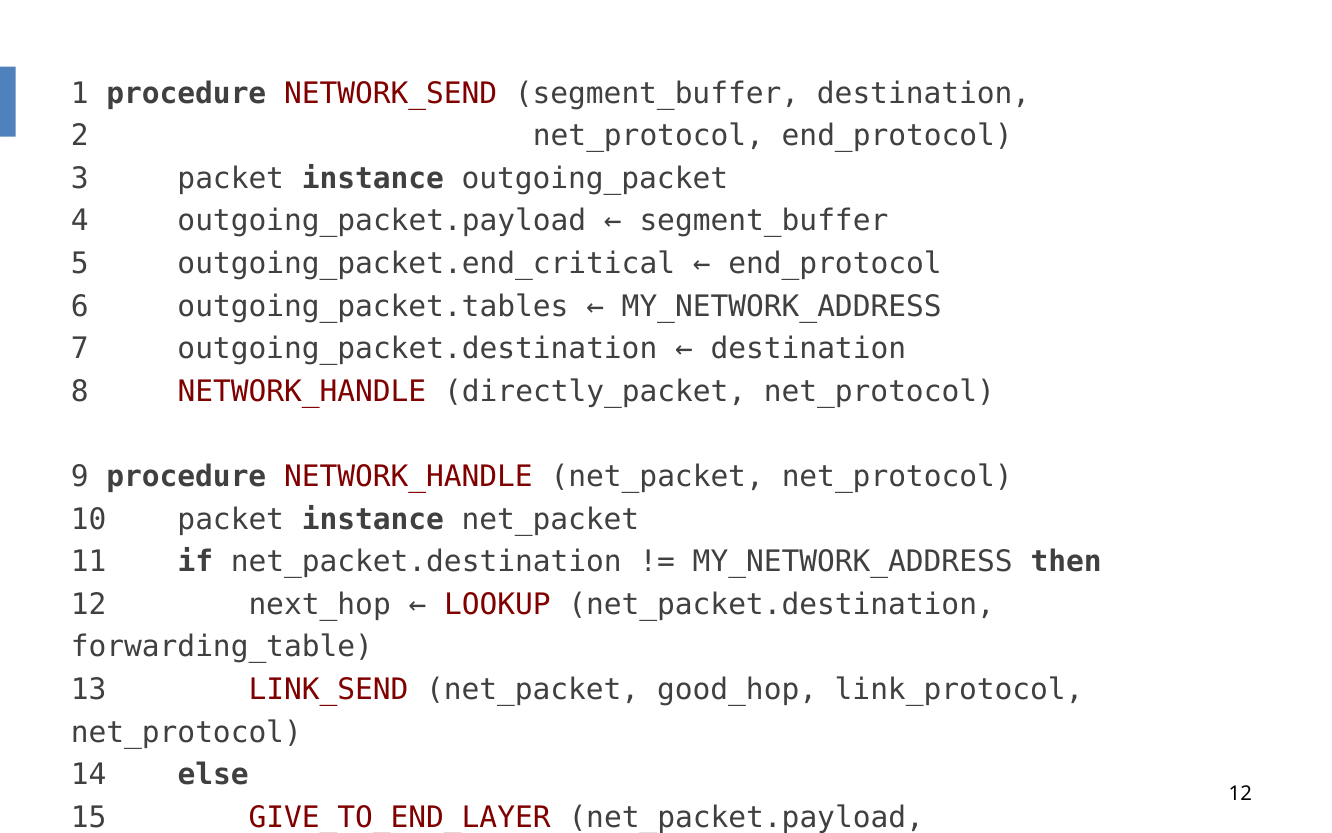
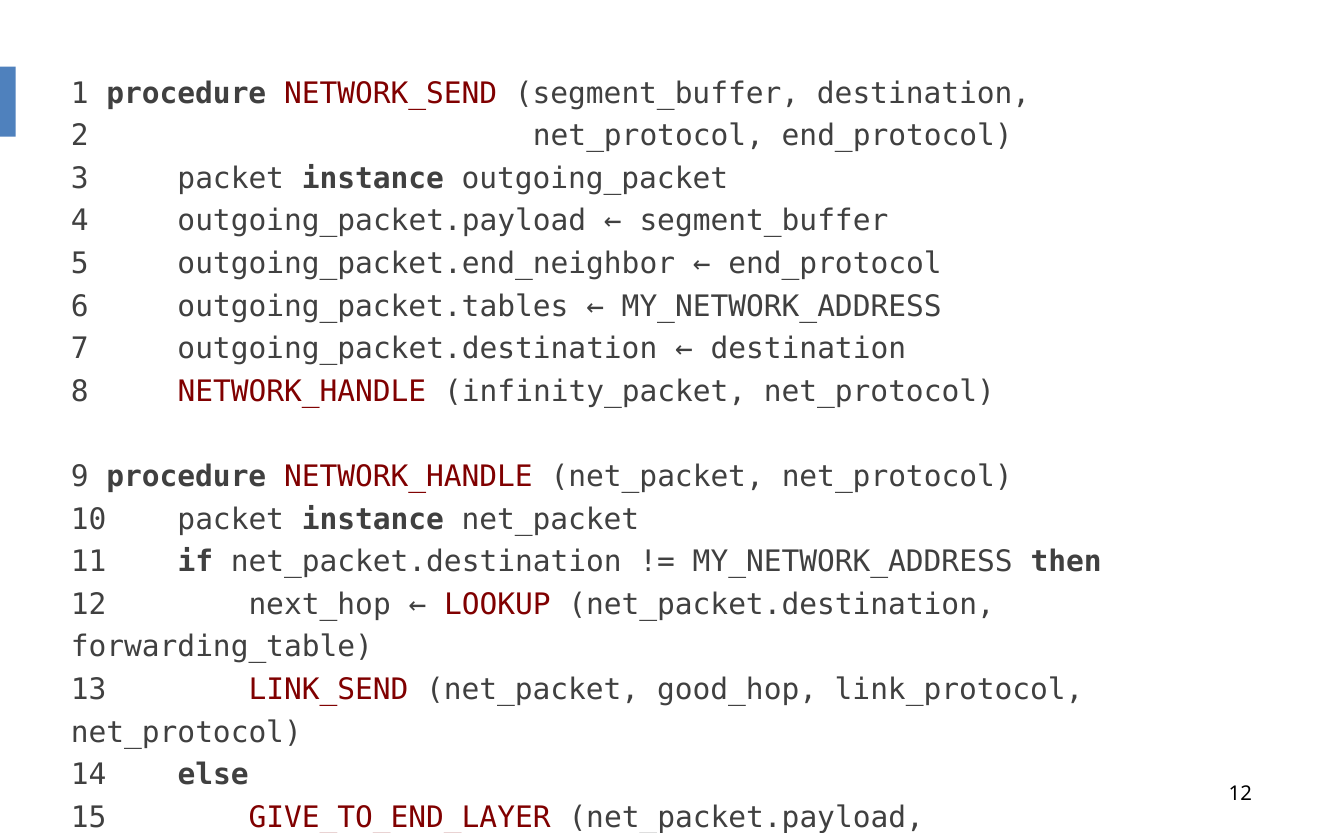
outgoing_packet.end_critical: outgoing_packet.end_critical -> outgoing_packet.end_neighbor (426, 264)
directly_packet: directly_packet -> infinity_packet (595, 391)
